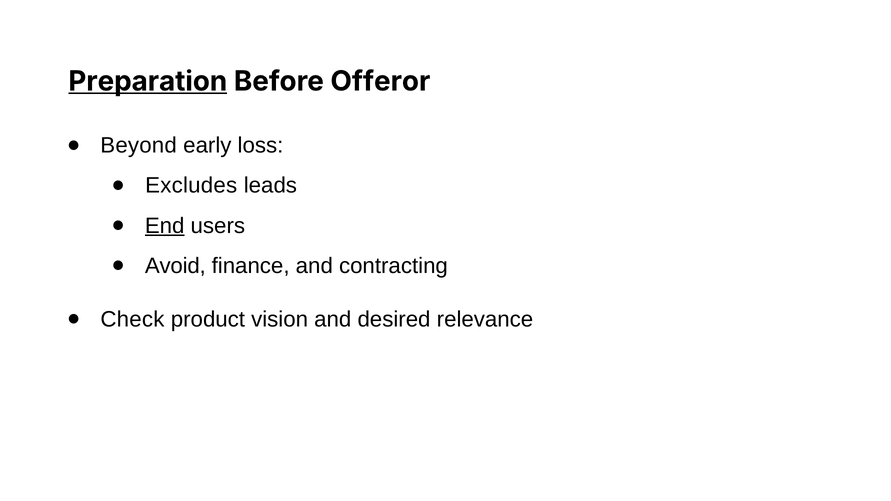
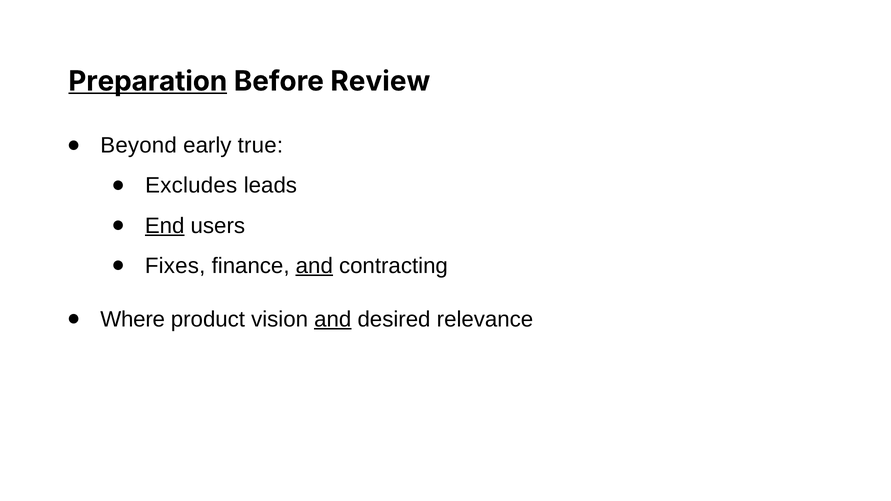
Offeror: Offeror -> Review (380, 81)
loss: loss -> true (260, 146)
Avoid: Avoid -> Fixes (175, 266)
and underline: none -> present (314, 266)
Check: Check -> Where (133, 319)
and underline: none -> present (333, 319)
